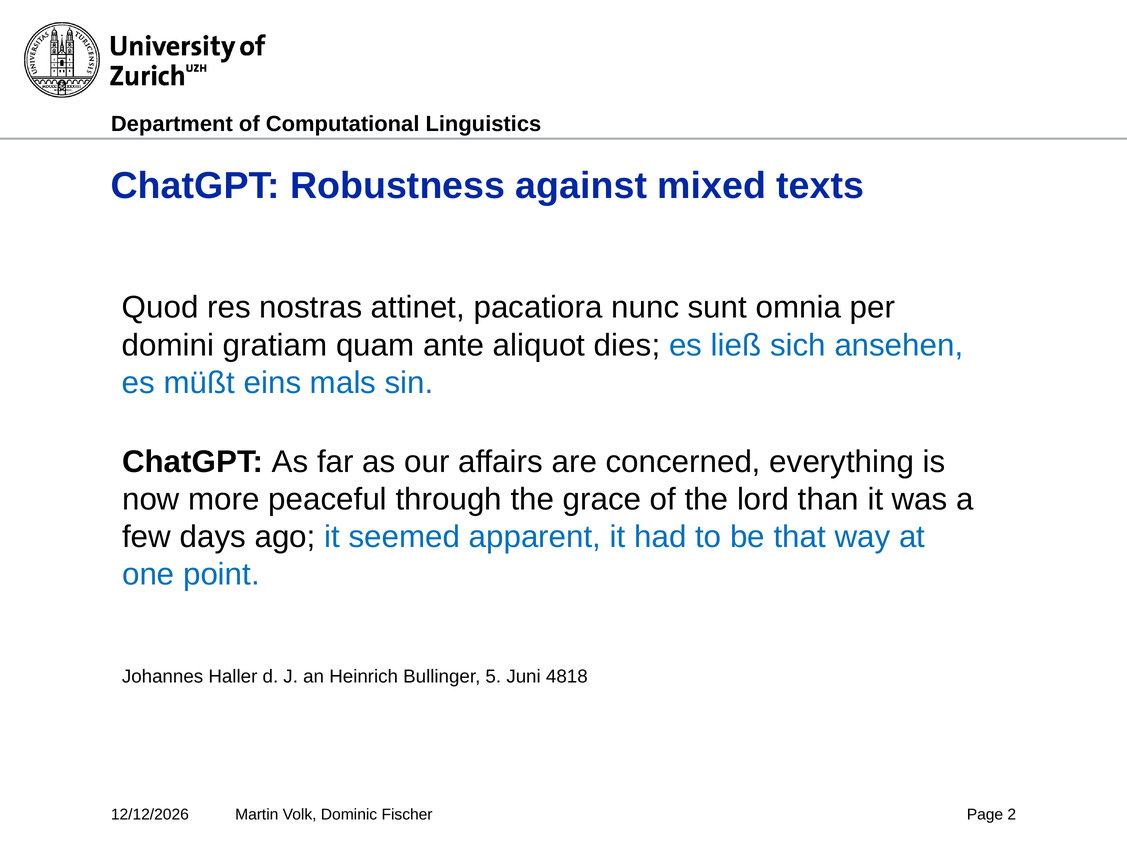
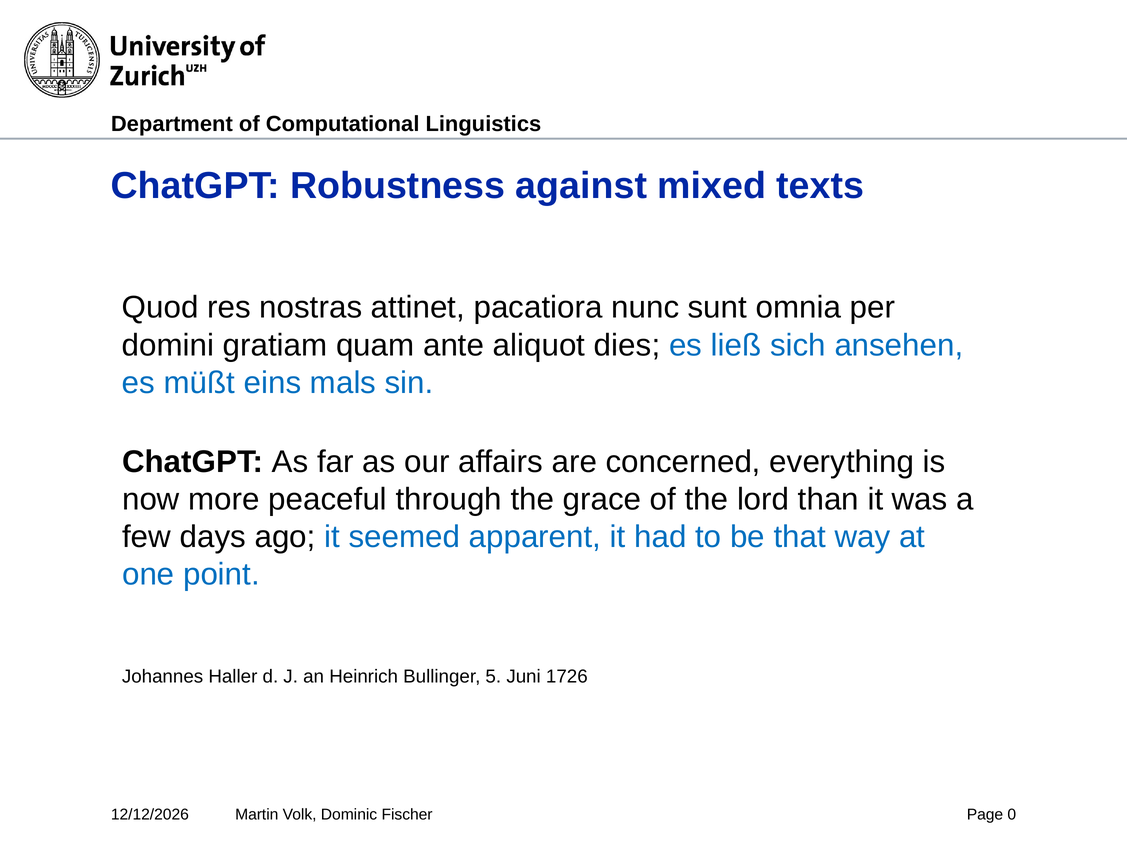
4818: 4818 -> 1726 (567, 677)
2: 2 -> 0 (1012, 815)
